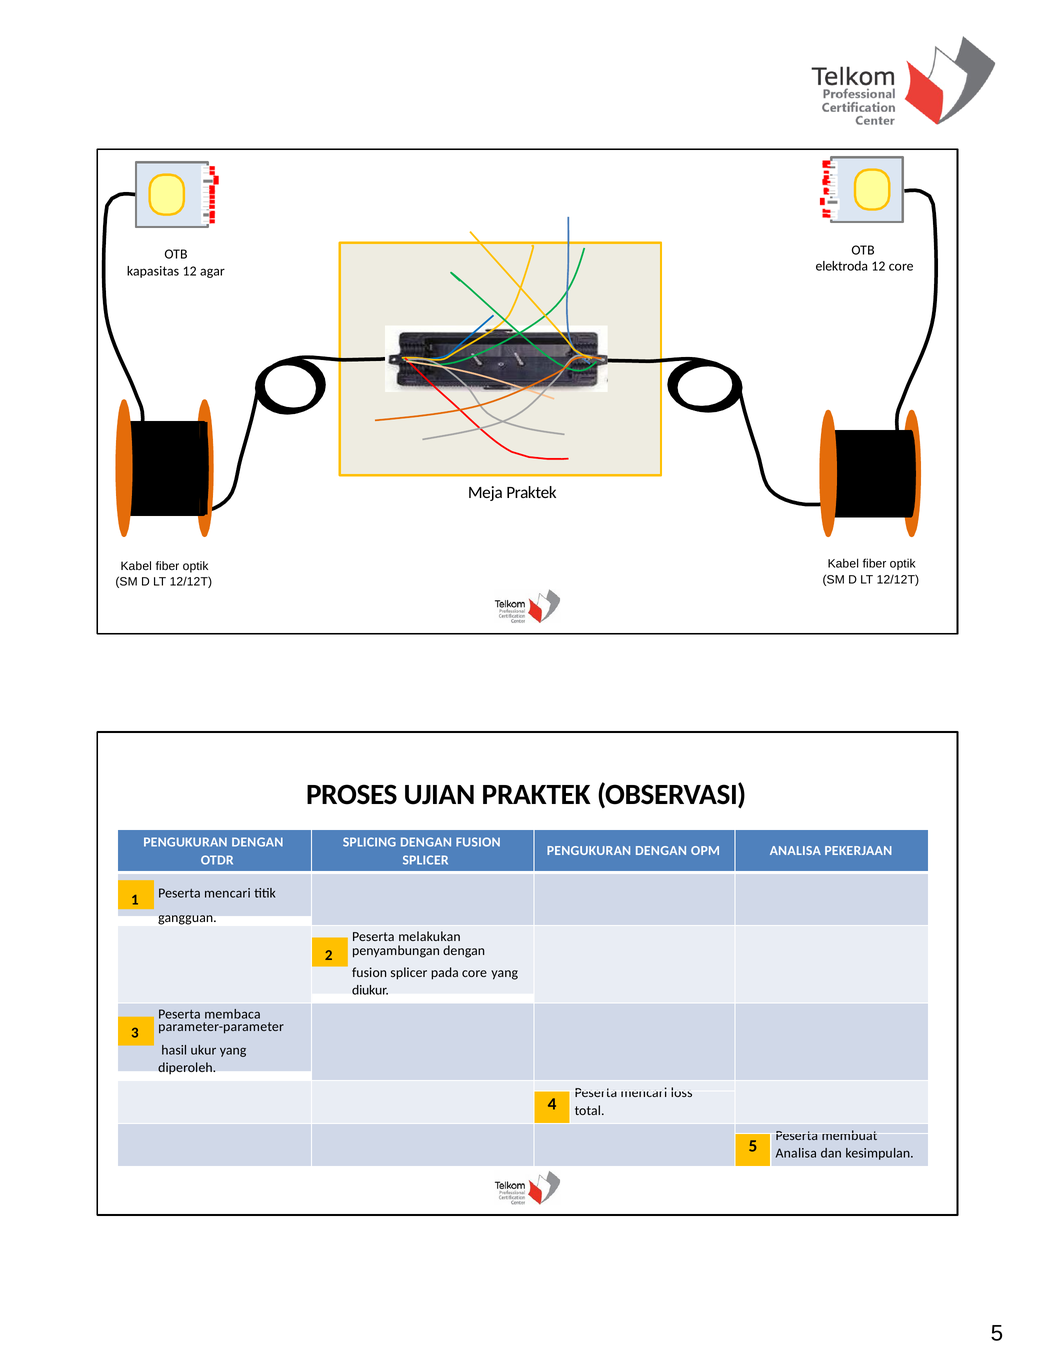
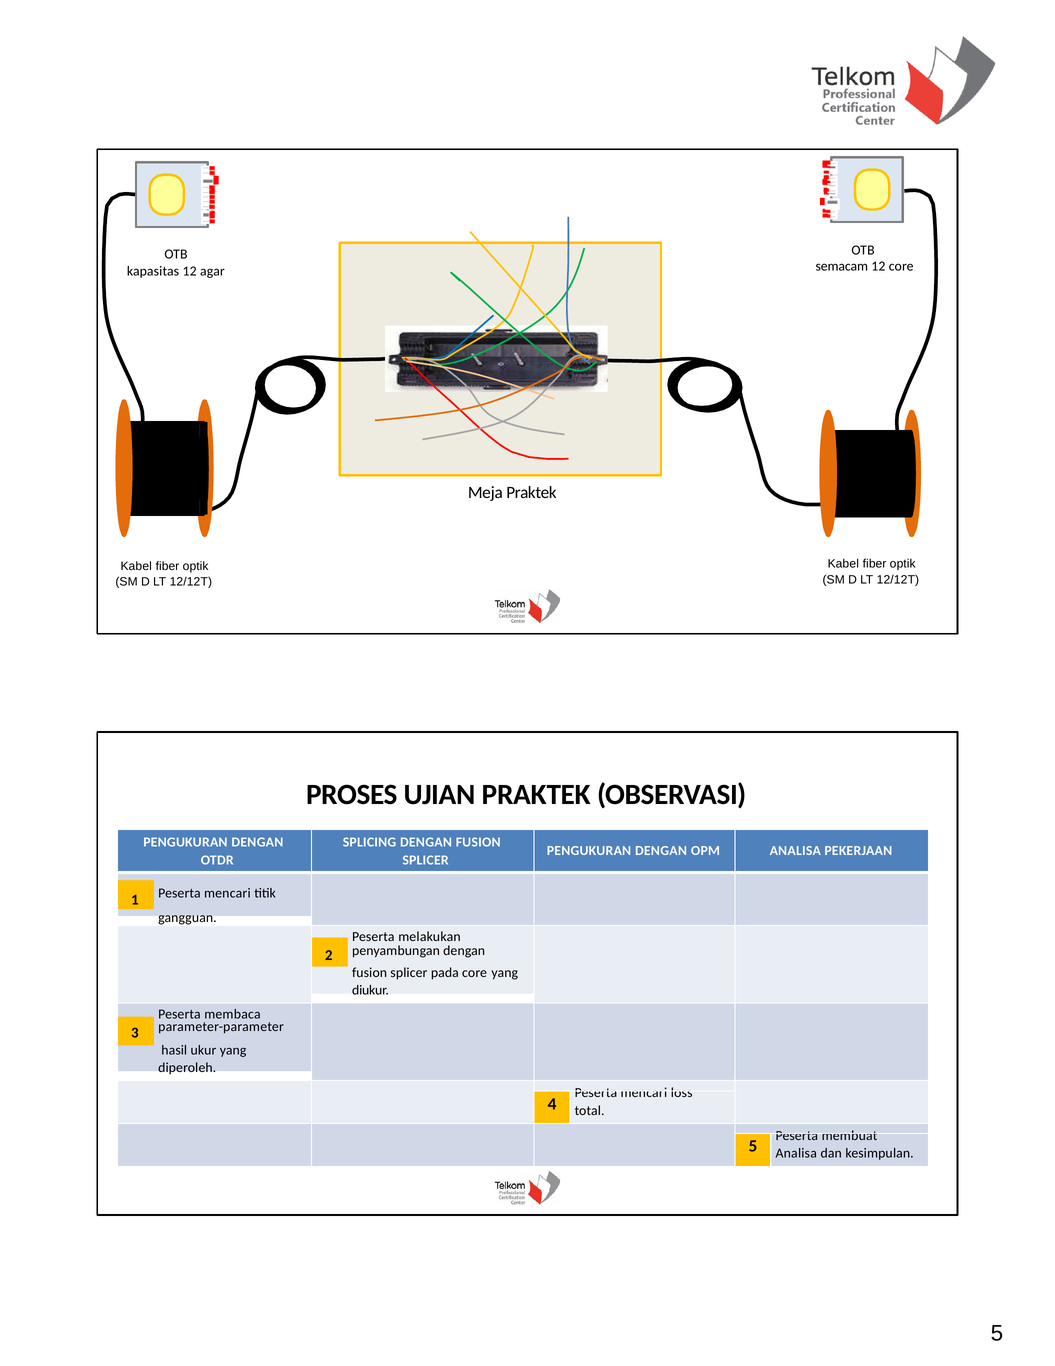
elektroda: elektroda -> semacam (842, 266)
